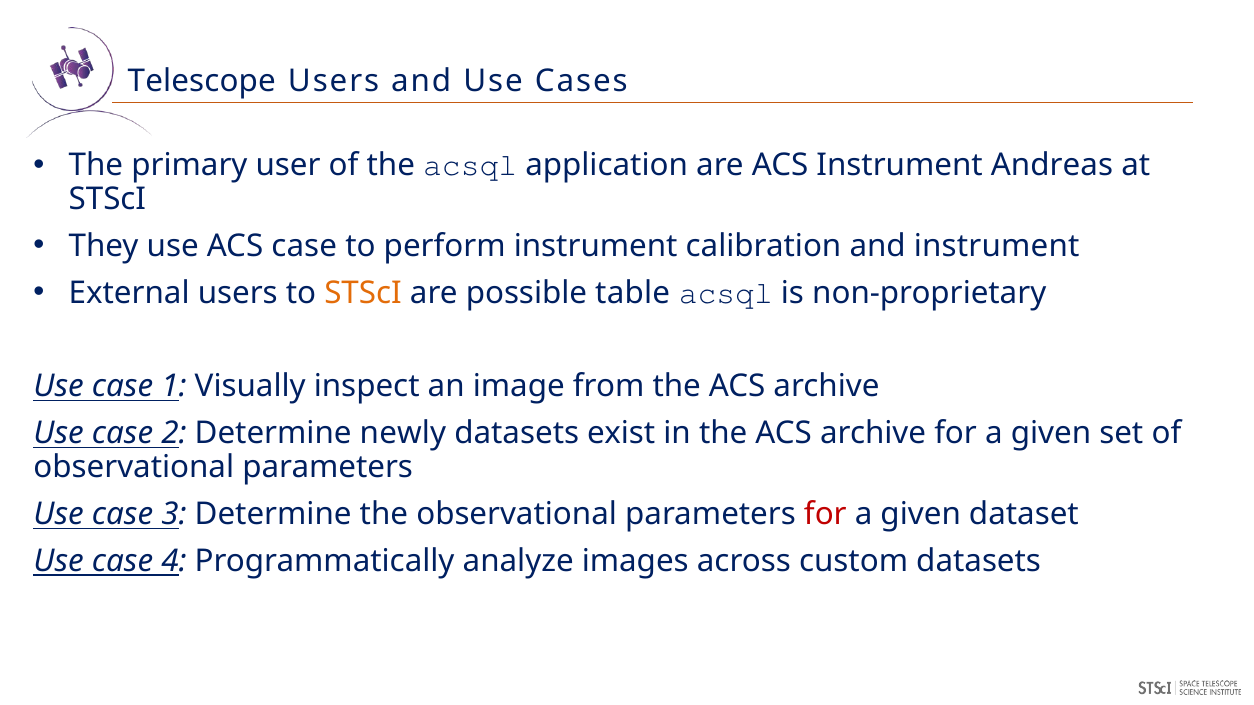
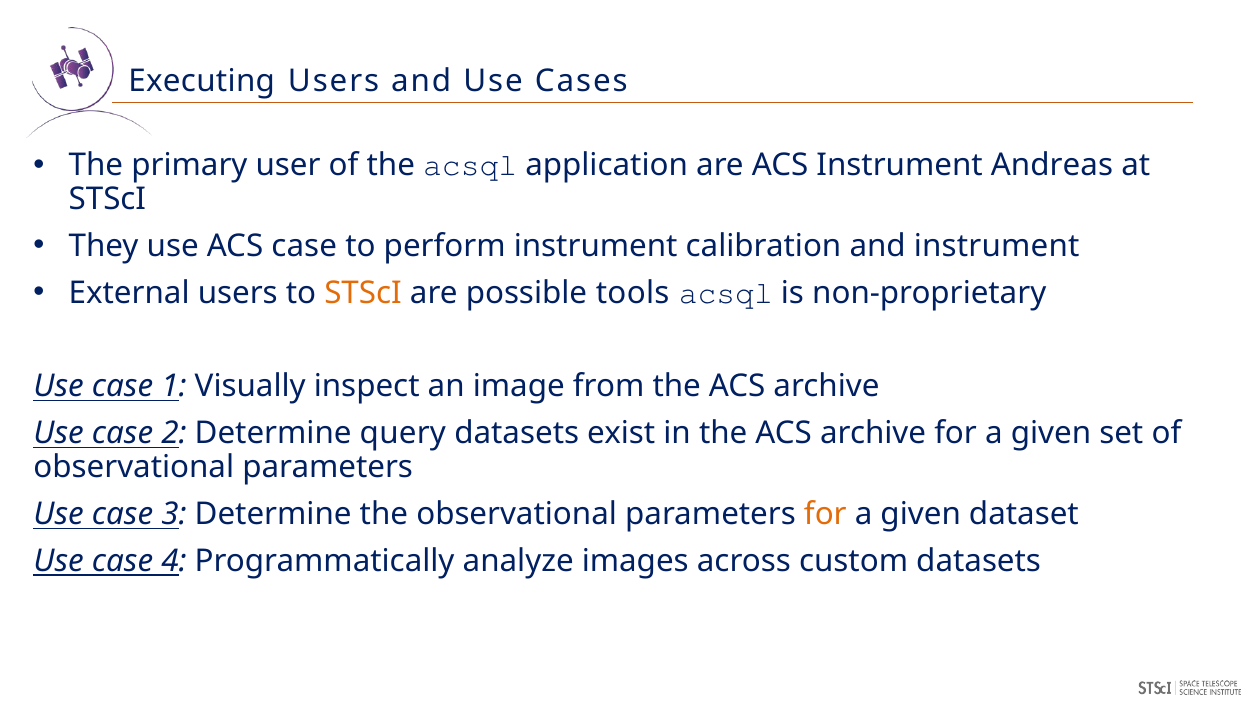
Telescope: Telescope -> Executing (202, 82)
table: table -> tools (633, 293)
newly: newly -> query (403, 434)
for colour: red -> orange (825, 514)
